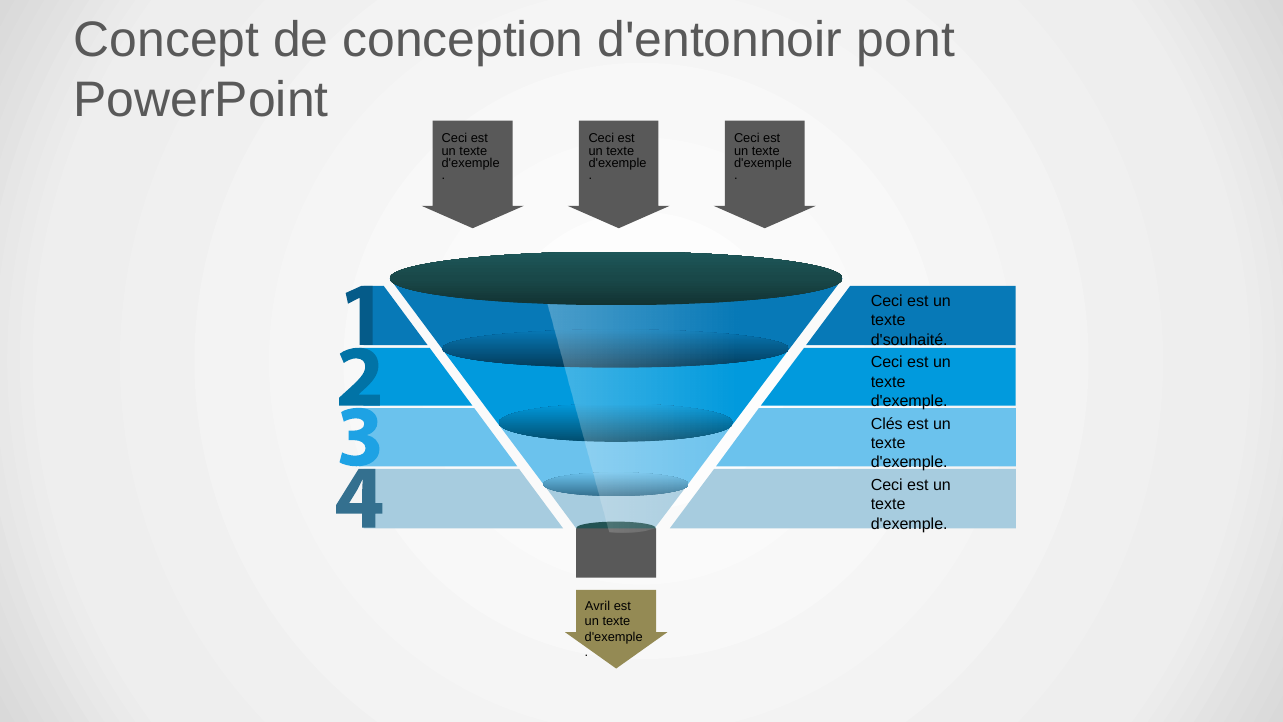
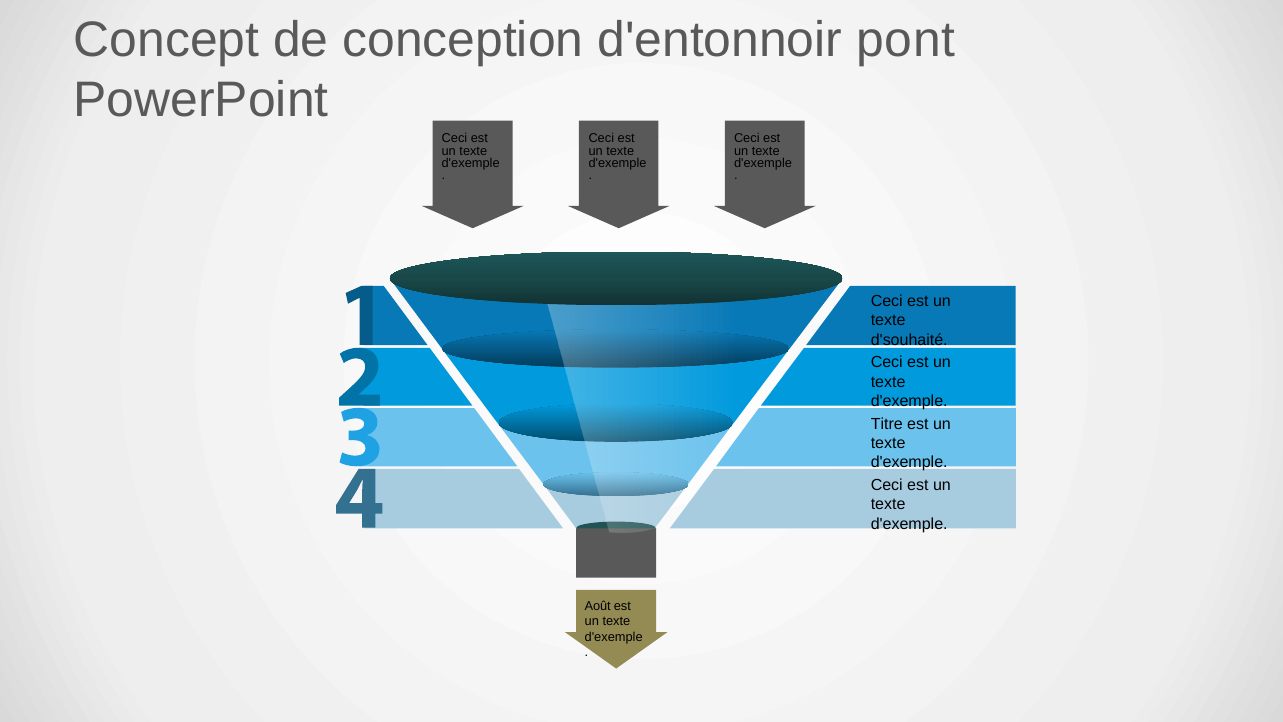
Clés: Clés -> Titre (887, 424)
Avril: Avril -> Août (598, 606)
